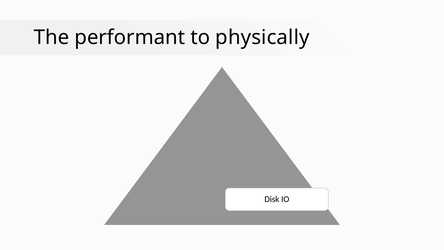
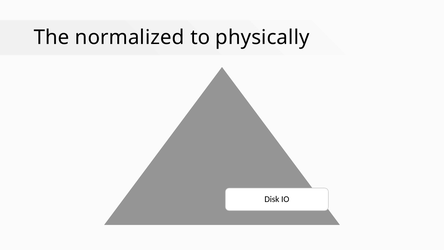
performant: performant -> normalized (130, 37)
